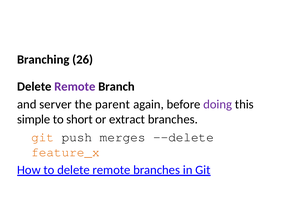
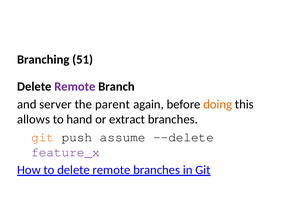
26: 26 -> 51 (83, 60)
doing colour: purple -> orange (218, 105)
simple: simple -> allows (34, 120)
short: short -> hand (79, 120)
merges: merges -> assume (123, 138)
feature_x colour: orange -> purple (66, 153)
